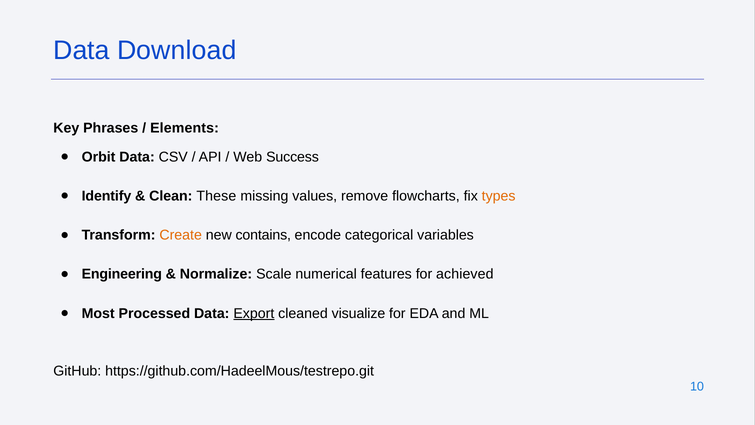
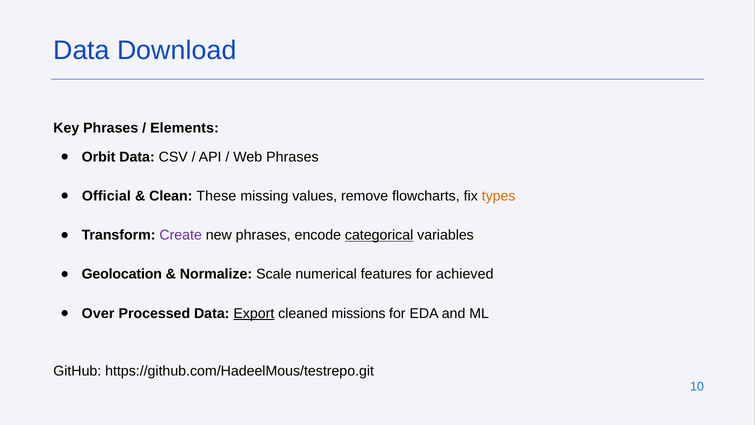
Web Success: Success -> Phrases (292, 157)
Identify: Identify -> Official (106, 196)
Create colour: orange -> purple (181, 235)
new contains: contains -> phrases (263, 235)
categorical underline: none -> present (379, 235)
Engineering: Engineering -> Geolocation (122, 274)
Most: Most -> Over (98, 313)
visualize: visualize -> missions (359, 313)
